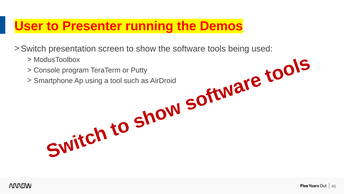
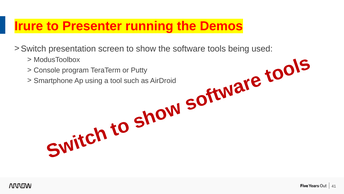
User: User -> Irure (29, 26)
